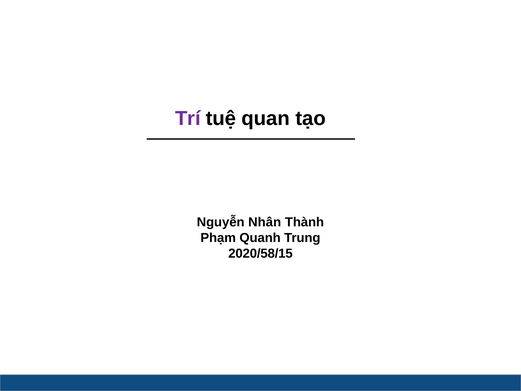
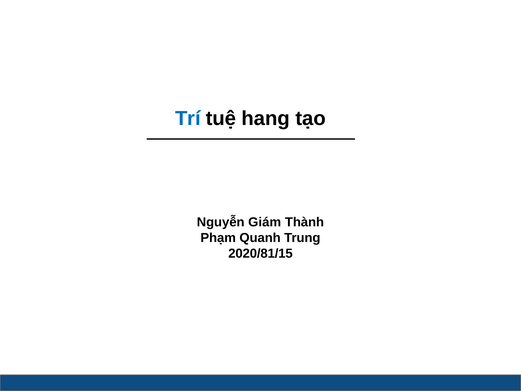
Trí colour: purple -> blue (188, 118)
quan: quan -> hang (266, 118)
Nhân: Nhân -> Giám (265, 222)
2020/58/15: 2020/58/15 -> 2020/81/15 (260, 253)
